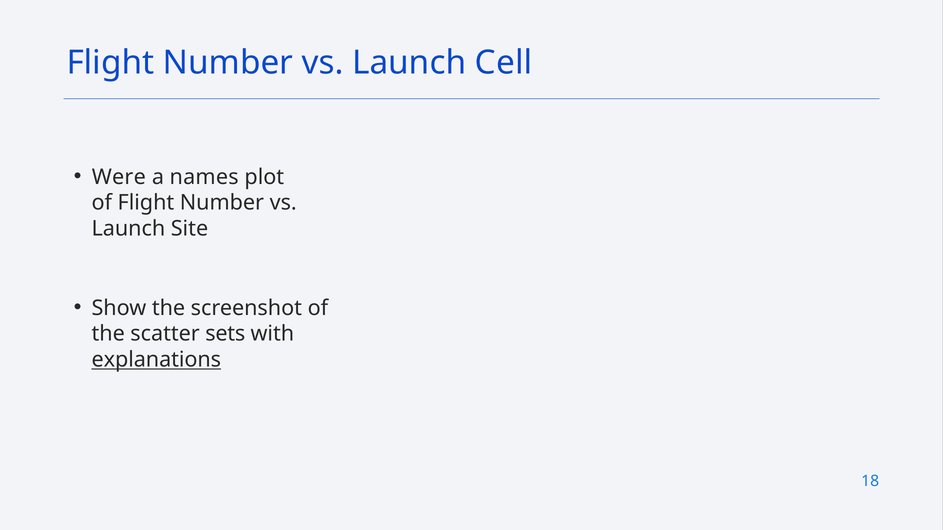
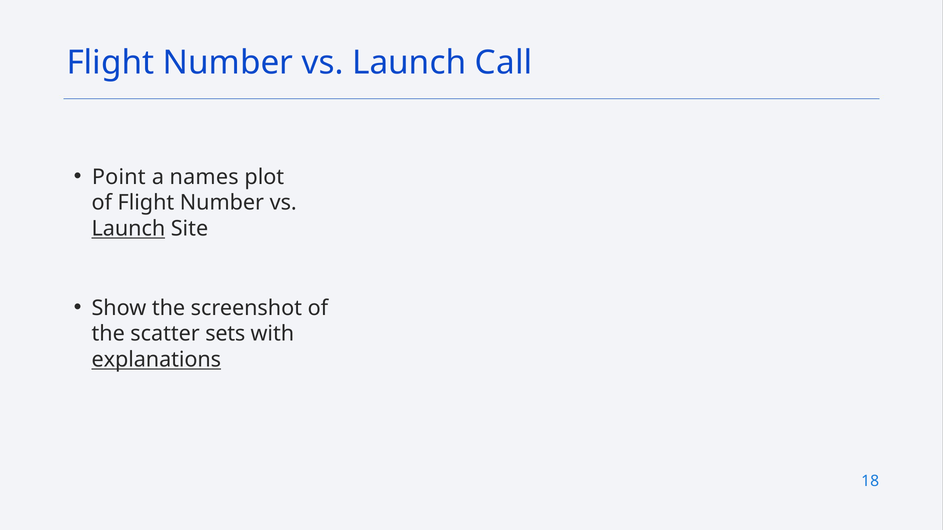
Cell: Cell -> Call (504, 63)
Were: Were -> Point (119, 177)
Launch underline: none -> present (128, 229)
